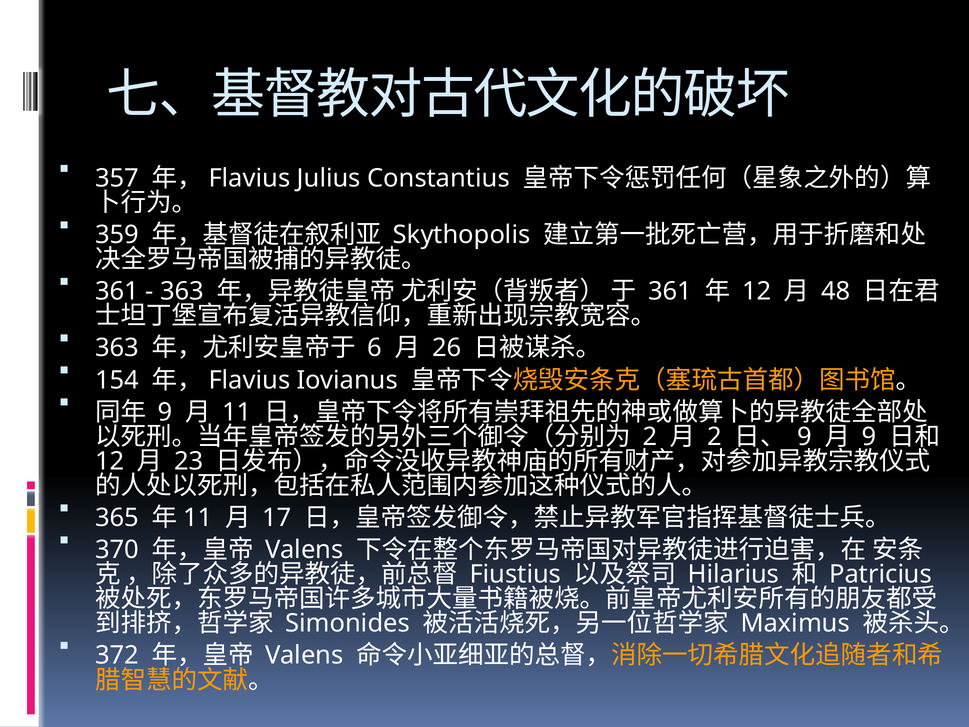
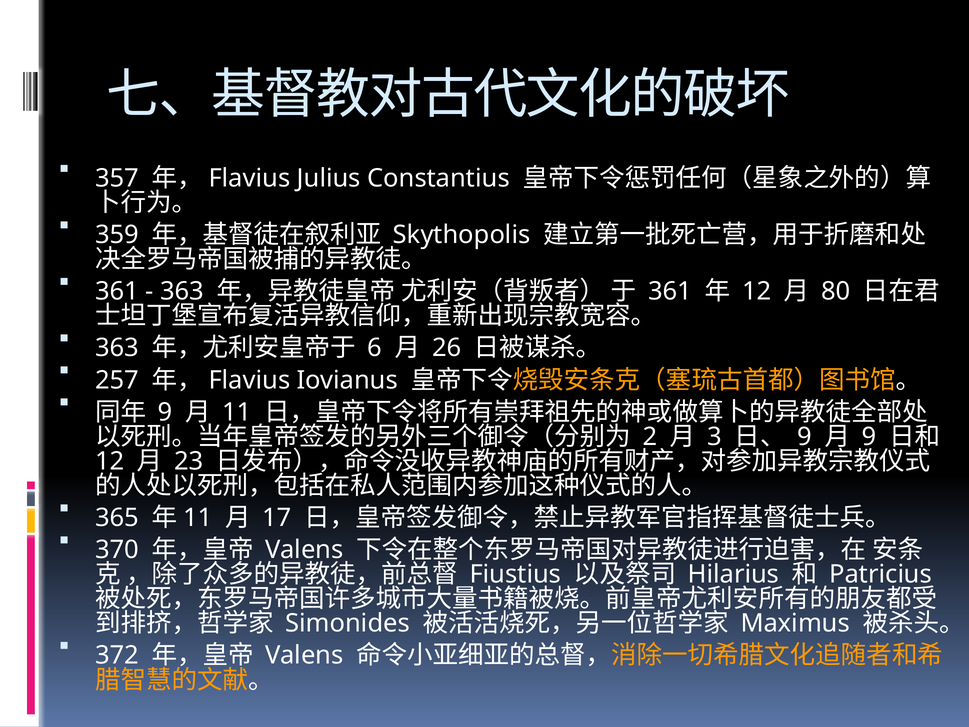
48: 48 -> 80 (836, 291)
154: 154 -> 257 (117, 380)
2: 2 -> 3 (715, 437)
